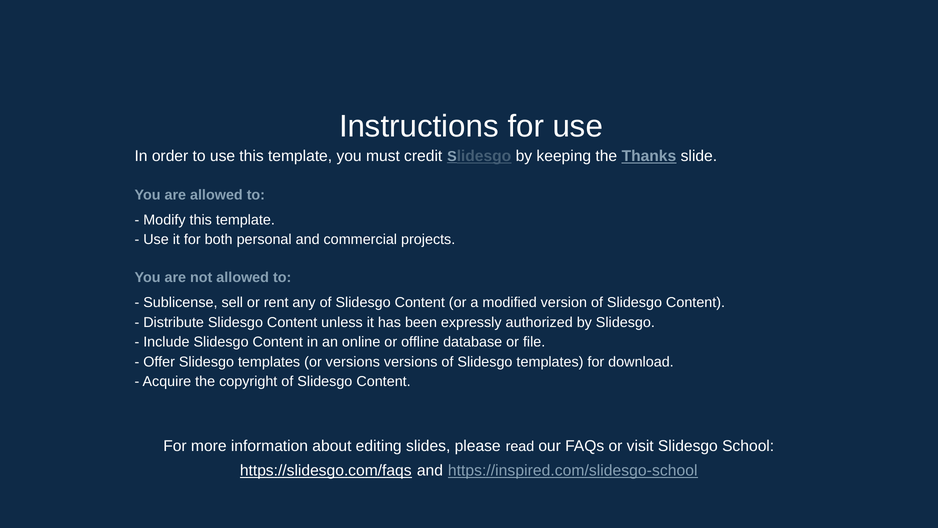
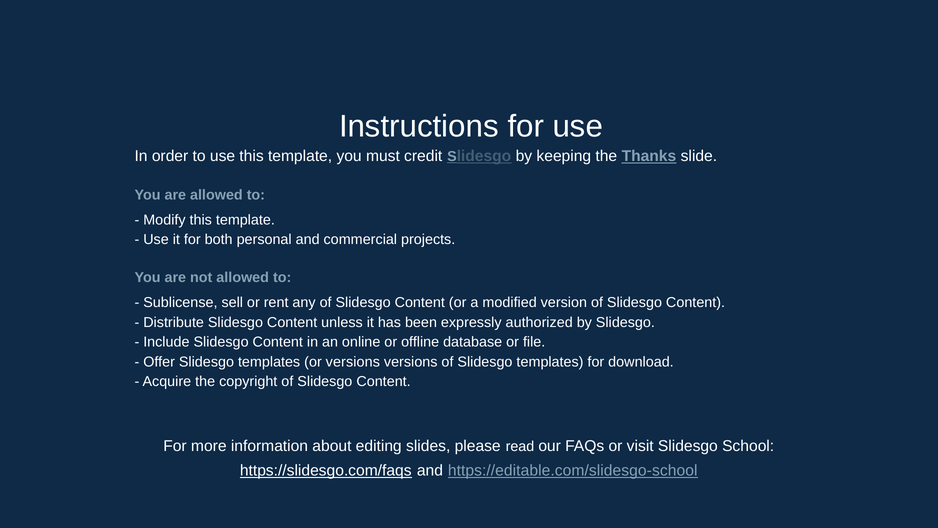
https://inspired.com/slidesgo-school: https://inspired.com/slidesgo-school -> https://editable.com/slidesgo-school (573, 470)
